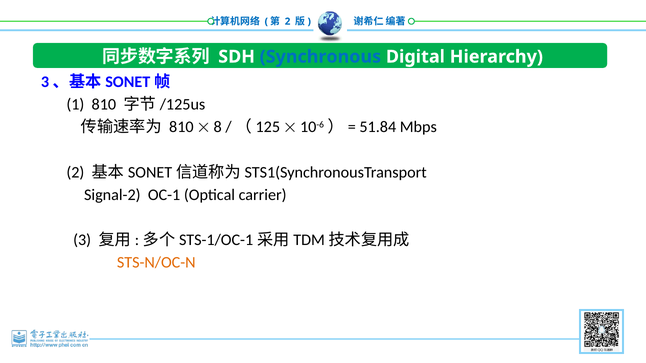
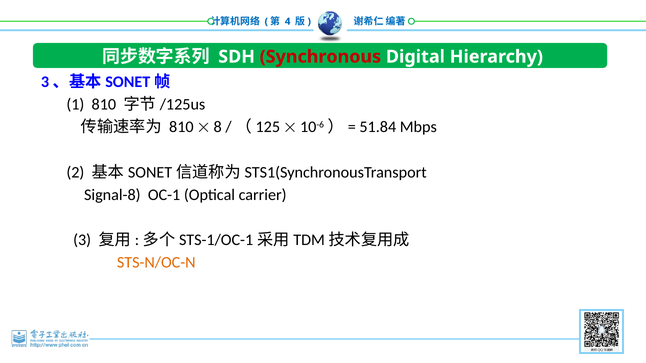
2: 2 -> 4 (288, 21)
Synchronous colour: blue -> red (320, 57)
Signal-2: Signal-2 -> Signal-8 (112, 195)
